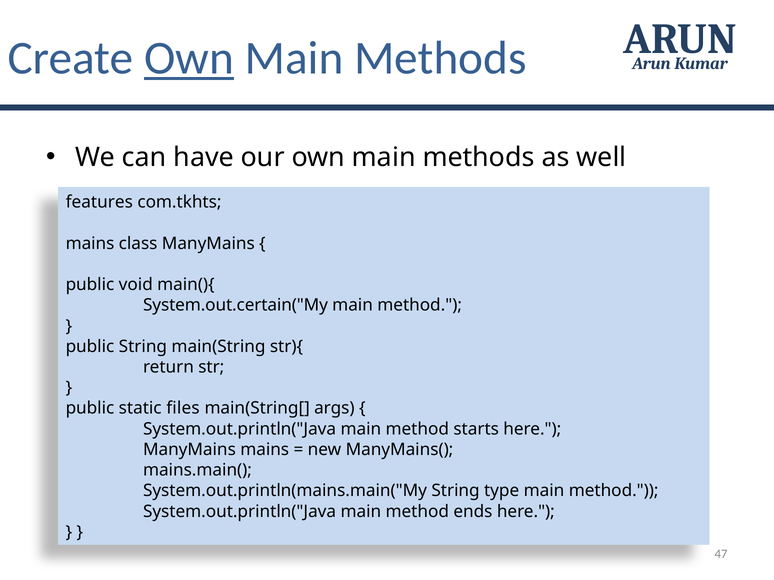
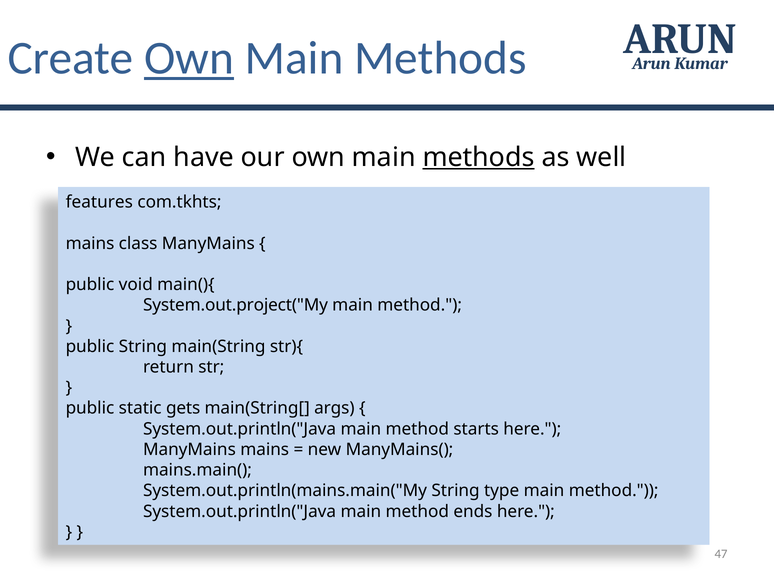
methods underline: none -> present (479, 157)
System.out.certain("My: System.out.certain("My -> System.out.project("My (236, 306)
files: files -> gets (183, 409)
